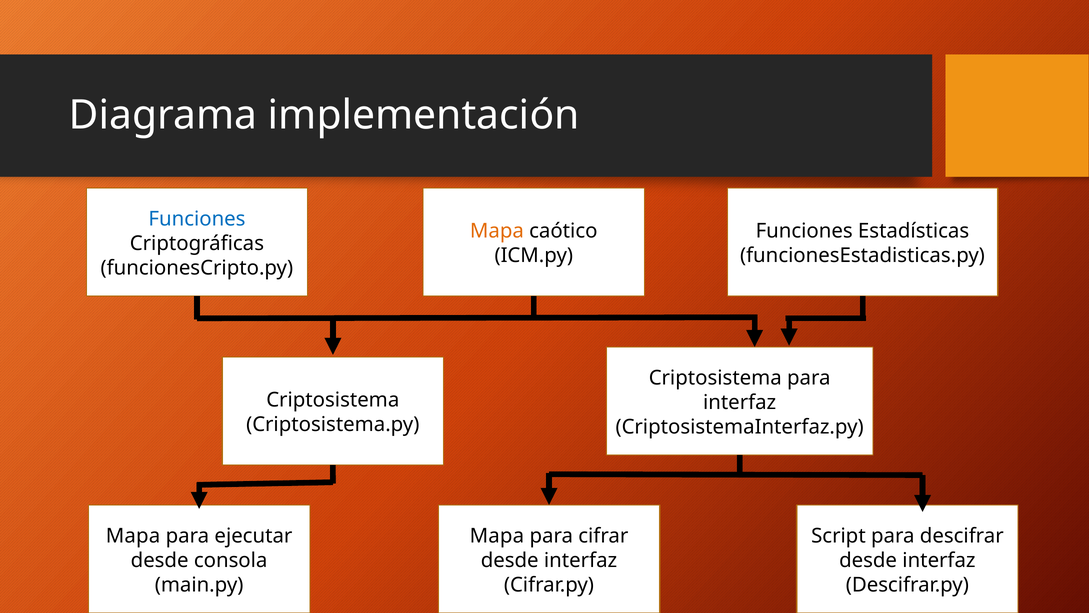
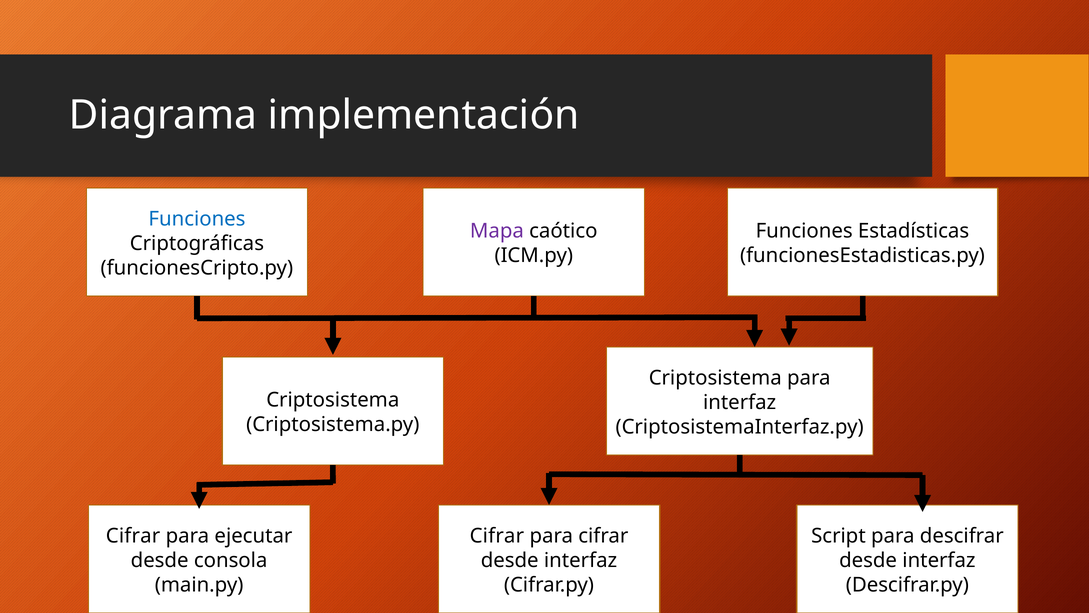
Mapa colour: orange -> purple (497, 231)
Mapa: Mapa -> Cifrar (133, 535)
Mapa: Mapa -> Cifrar (497, 535)
